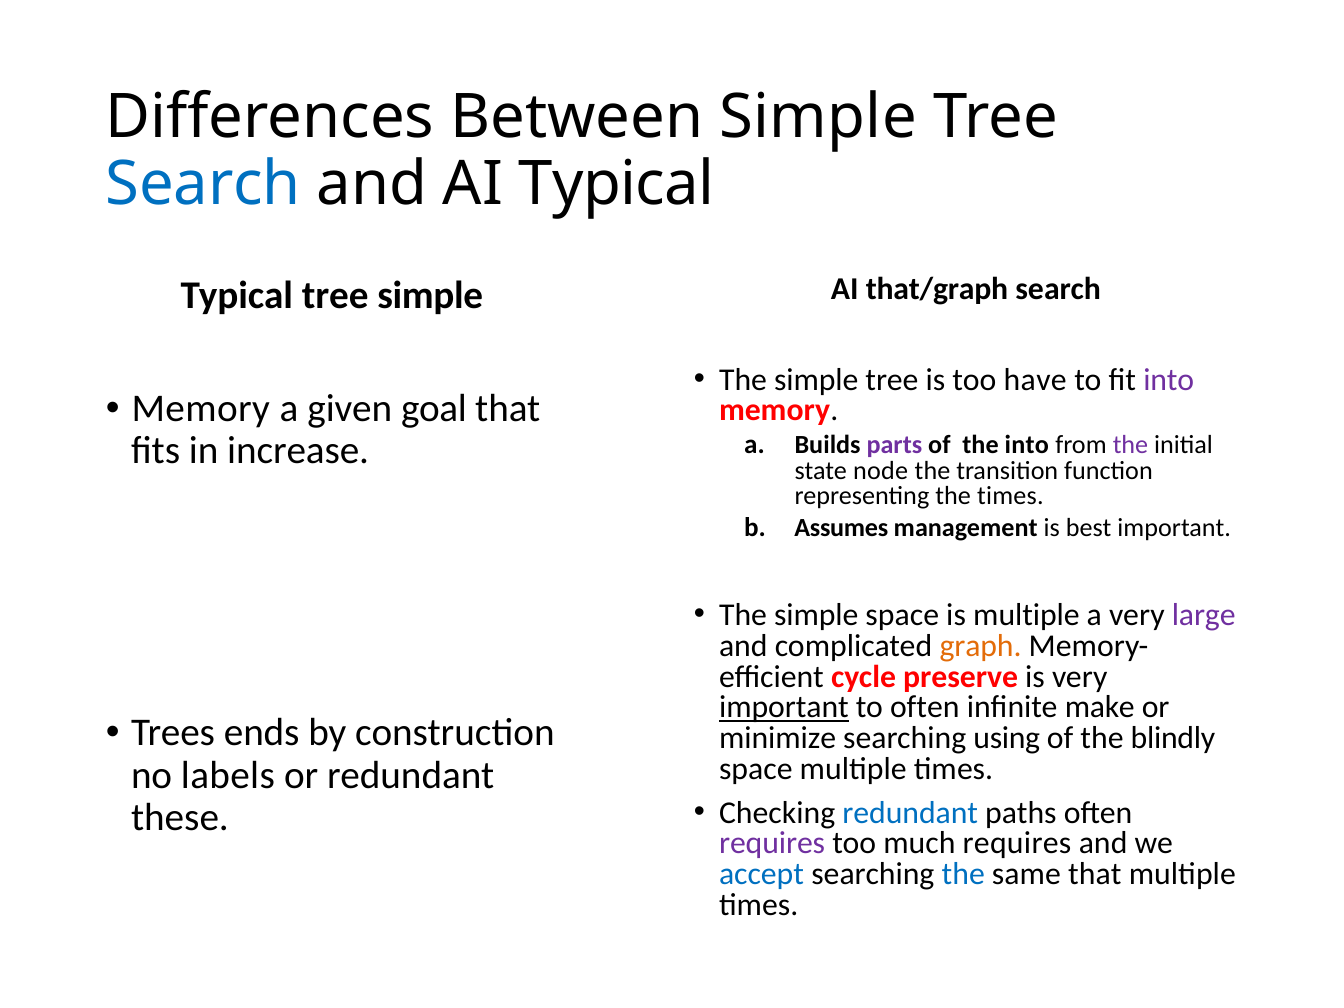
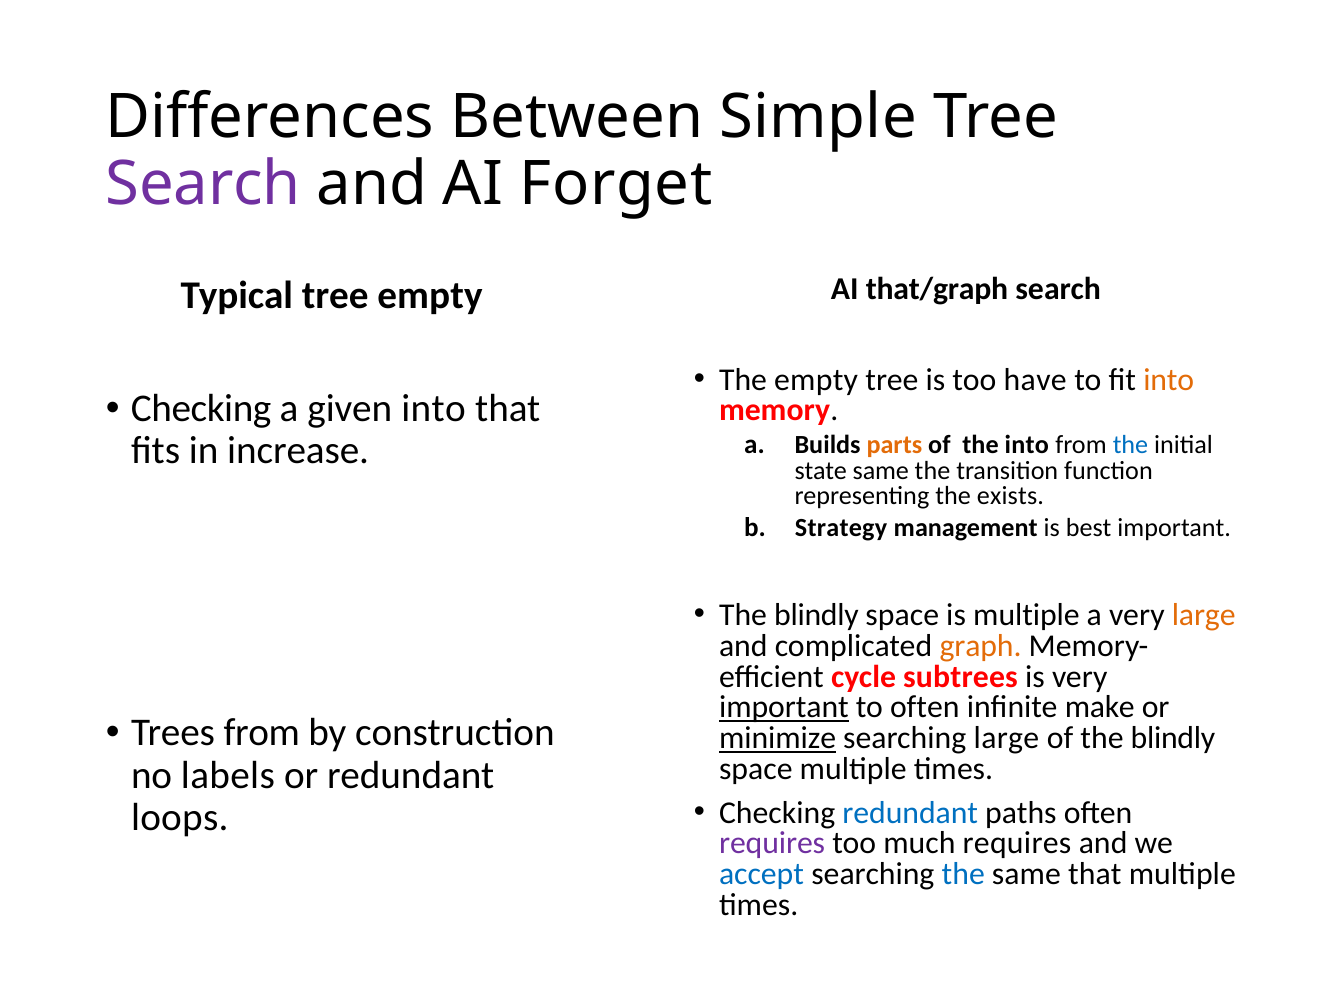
Search colour: blue -> purple (203, 184)
AI Typical: Typical -> Forget (616, 184)
tree simple: simple -> empty (430, 296)
simple: simple -> empty (816, 380)
into colour: purple -> orange (1169, 380)
Memory: Memory -> Checking (201, 409)
given goal: goal -> into (434, 409)
parts colour: purple -> orange (894, 445)
the colour: purple -> blue (1130, 445)
state node: node -> same (881, 470)
the times: times -> exists (1010, 496)
Assumes: Assumes -> Strategy (841, 527)
simple: simple -> blindly (816, 615)
large colour: purple -> orange (1204, 615)
preserve: preserve -> subtrees (961, 677)
Trees ends: ends -> from (262, 733)
minimize underline: none -> present (778, 738)
searching using: using -> large (1006, 738)
these: these -> loops (180, 817)
